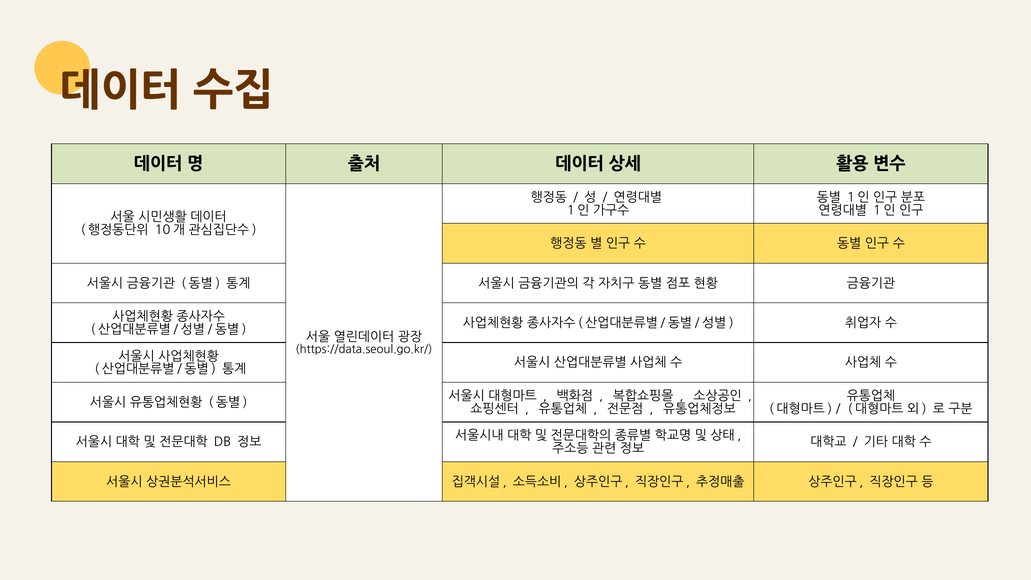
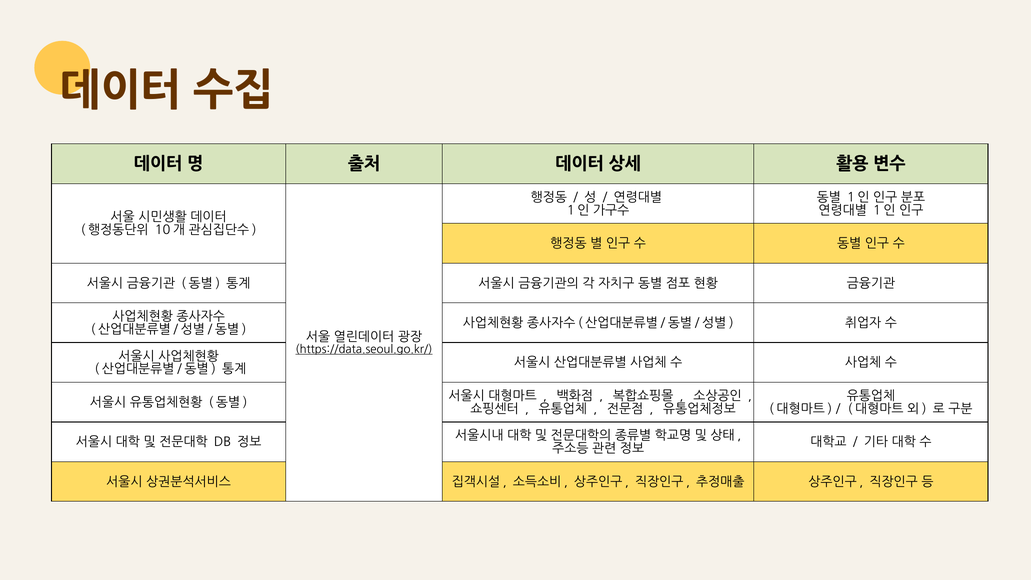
https://data.seoul.go.kr/ underline: none -> present (364, 349)
